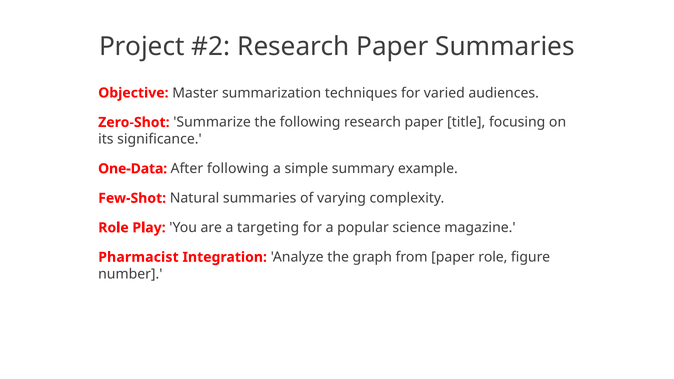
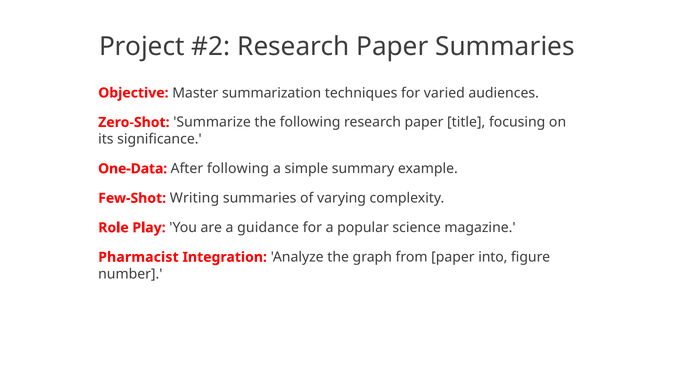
Natural: Natural -> Writing (195, 198)
targeting: targeting -> guidance (268, 228)
paper role: role -> into (493, 257)
